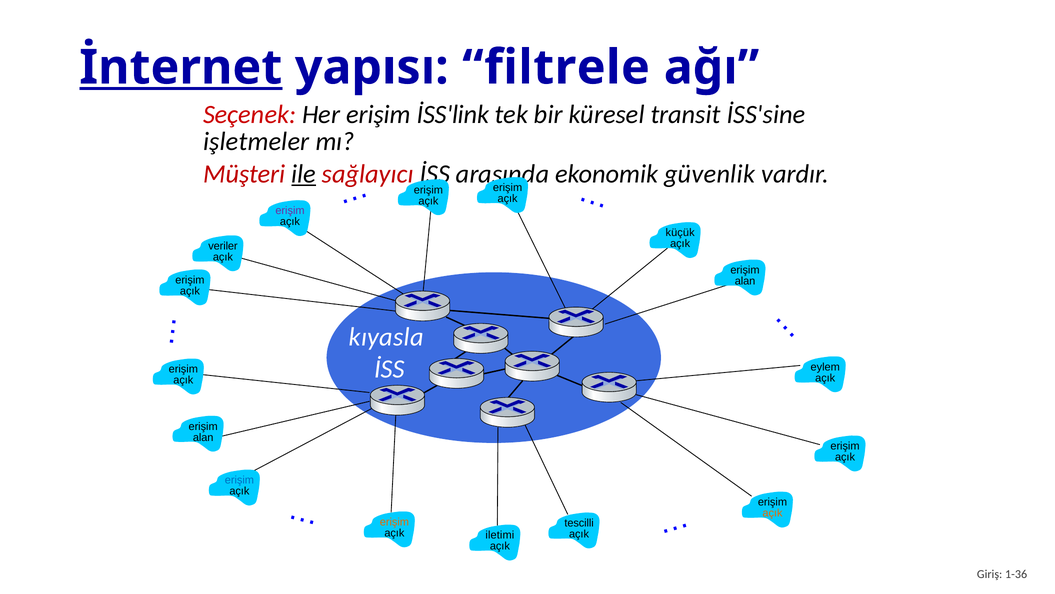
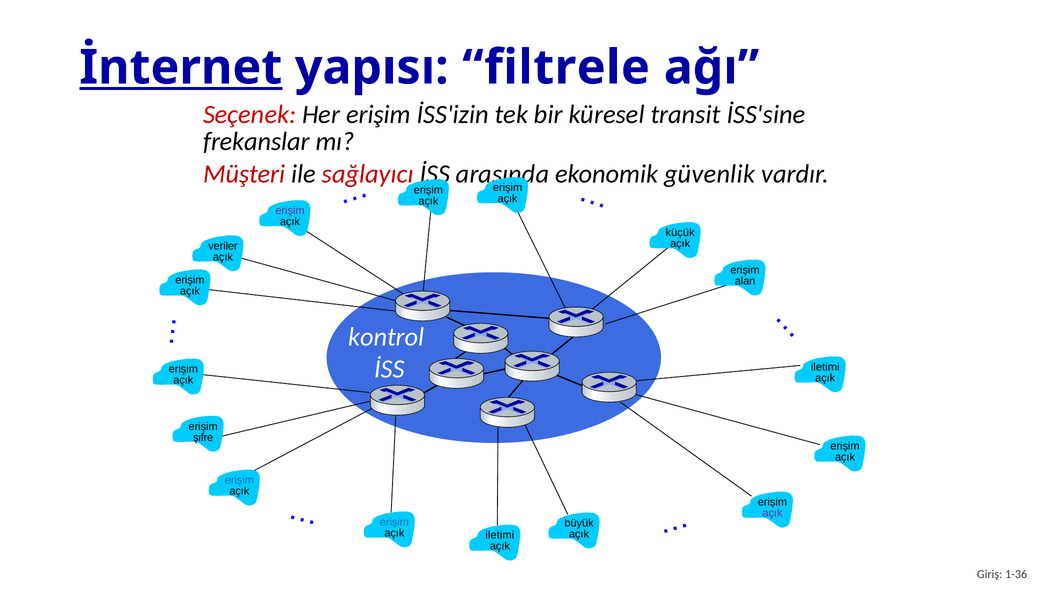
İSS'link: İSS'link -> İSS'izin (453, 115)
işletmeler: işletmeler -> frekanslar (256, 142)
ile underline: present -> none (304, 174)
kıyasla: kıyasla -> kontrol (386, 337)
eylem: eylem -> iletimi (825, 367)
alan: alan -> şifre (203, 437)
açık colour: orange -> purple (772, 513)
erişim colour: orange -> blue (394, 522)
tescilli: tescilli -> büyük (579, 523)
